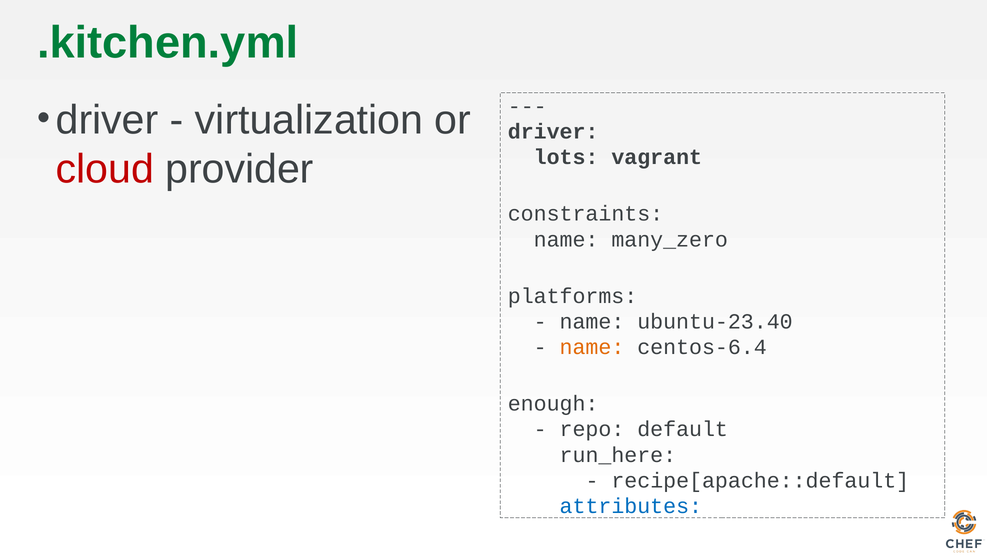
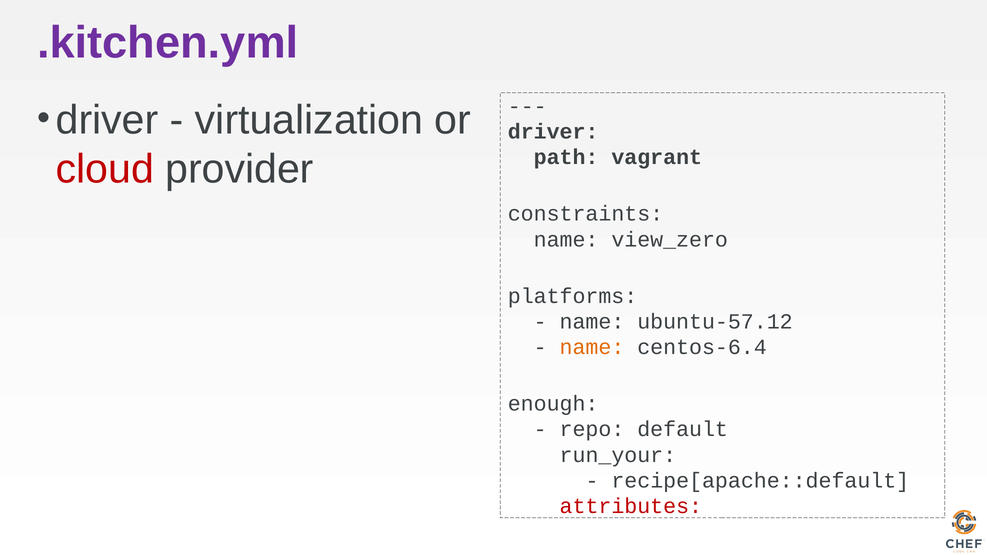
.kitchen.yml colour: green -> purple (168, 43)
lots: lots -> path (566, 157)
many_zero: many_zero -> view_zero (670, 240)
ubuntu-23.40: ubuntu-23.40 -> ubuntu-57.12 (715, 322)
run_here: run_here -> run_your (618, 455)
attributes colour: blue -> red (631, 506)
